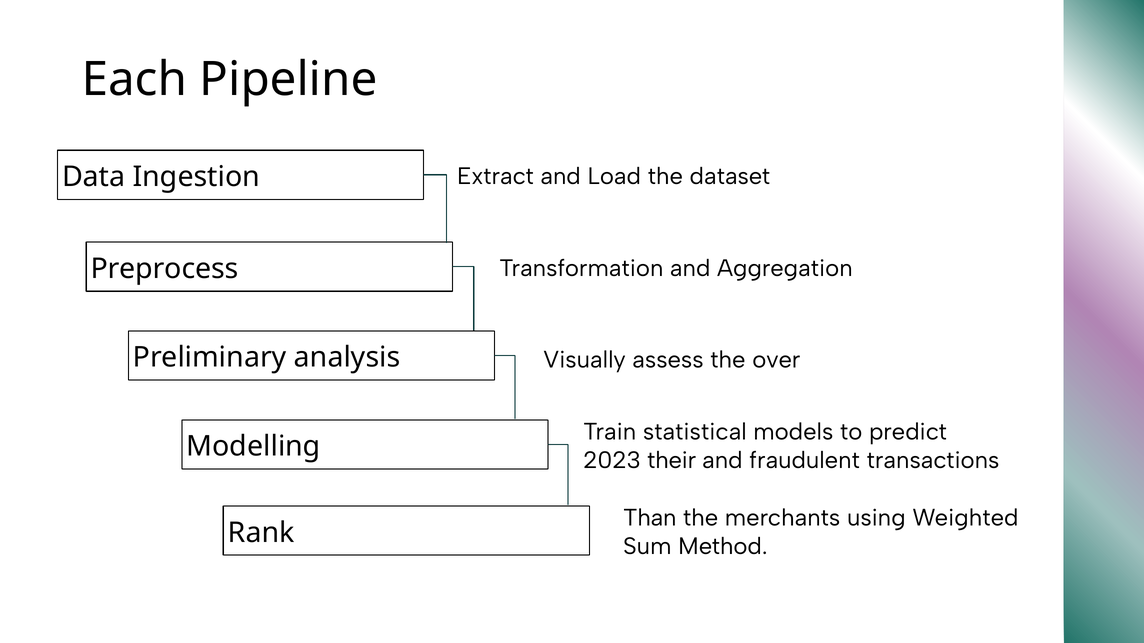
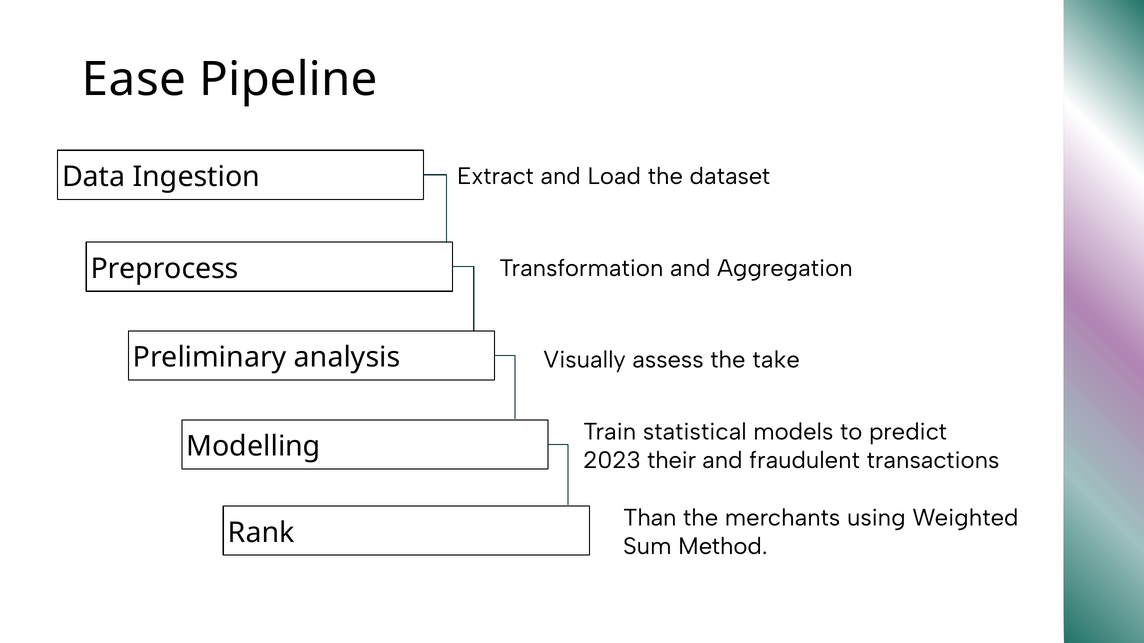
Each: Each -> Ease (134, 79)
over: over -> take (776, 360)
